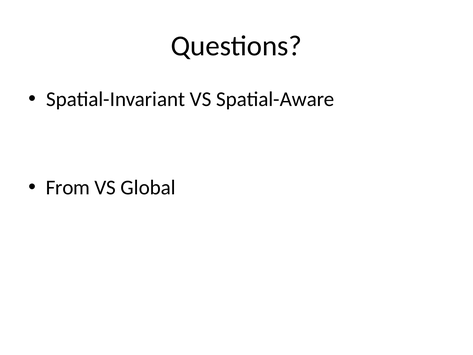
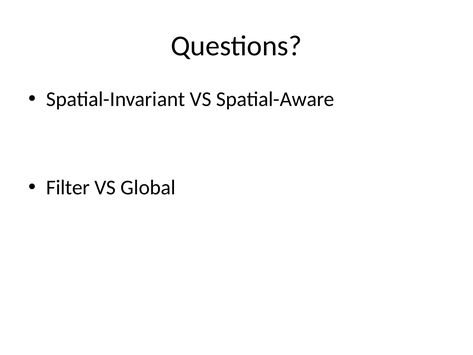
From: From -> Filter (68, 188)
